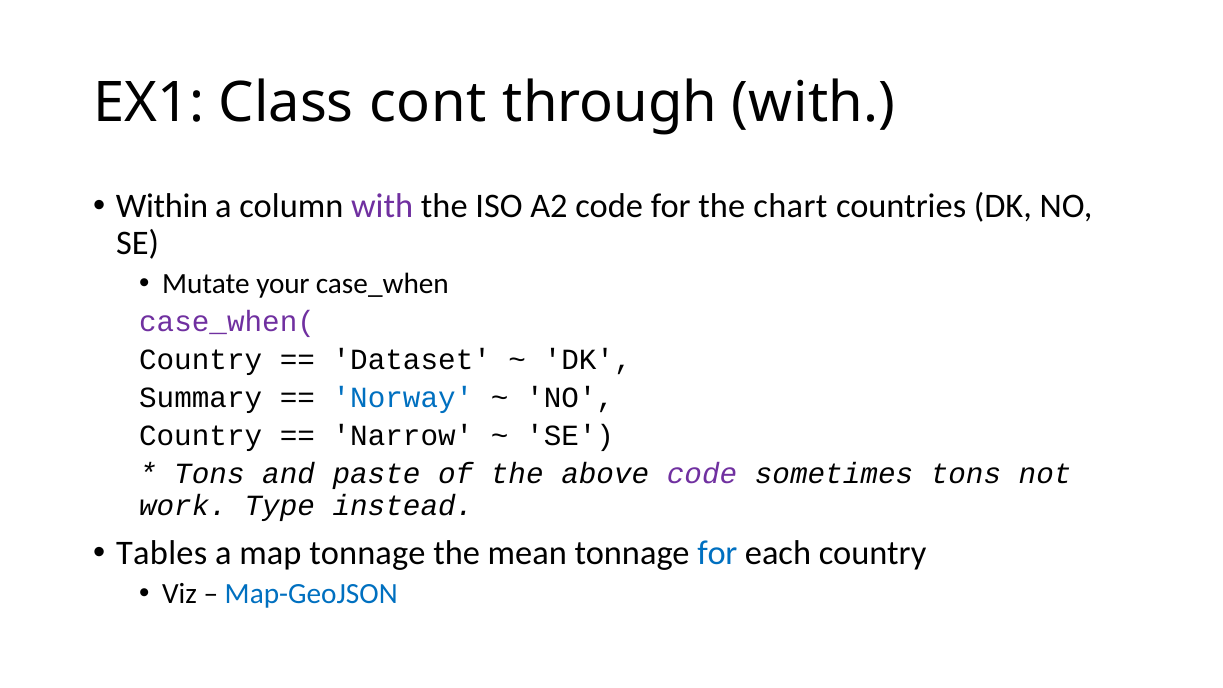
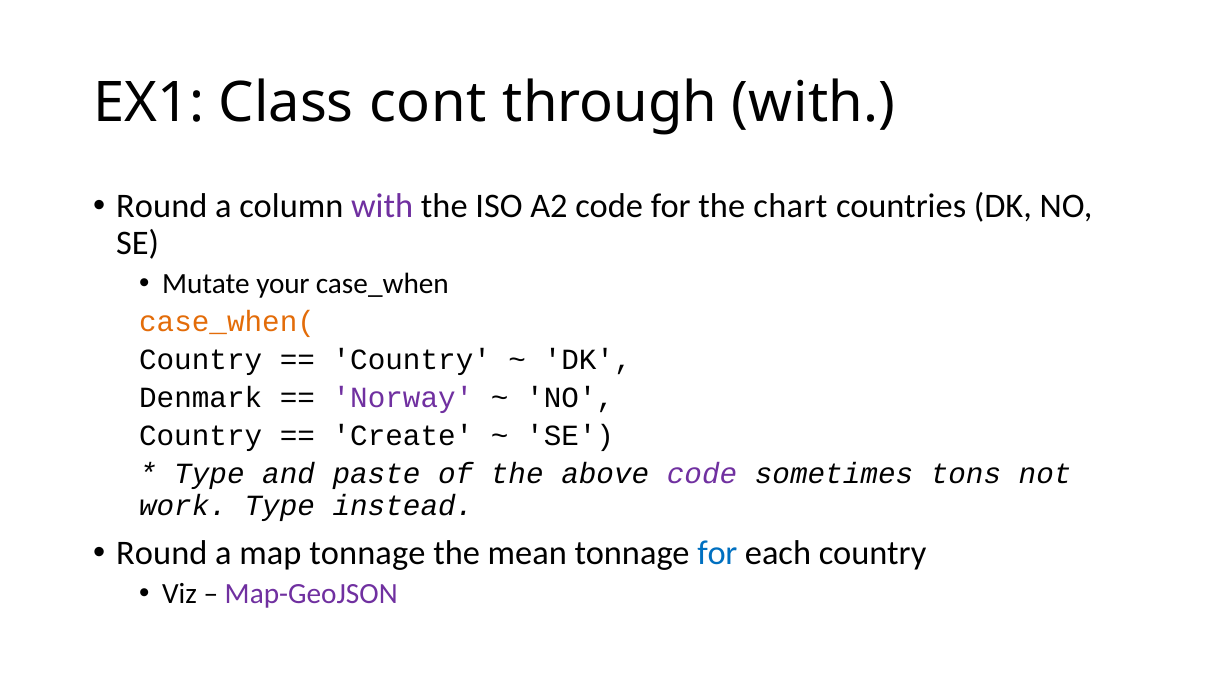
Within: Within -> Round (162, 206)
case_when( colour: purple -> orange (227, 322)
Dataset: Dataset -> Country (412, 360)
Summary: Summary -> Denmark (201, 398)
Norway colour: blue -> purple (403, 398)
Narrow: Narrow -> Create (403, 436)
Tons: Tons -> Type (209, 474)
Tables: Tables -> Round (162, 553)
Map-GeoJSON colour: blue -> purple (311, 594)
